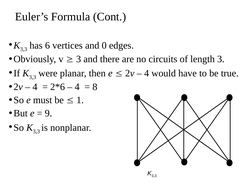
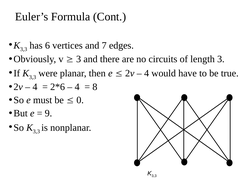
0: 0 -> 7 (104, 45)
1: 1 -> 0 (80, 100)
